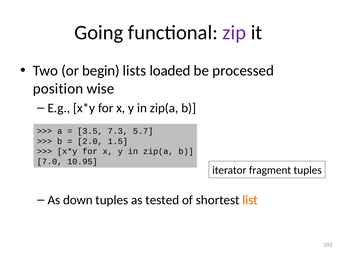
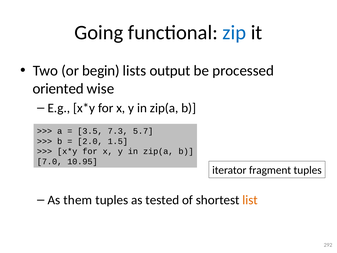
zip colour: purple -> blue (234, 33)
loaded: loaded -> output (170, 71)
position: position -> oriented (58, 89)
down: down -> them (78, 200)
